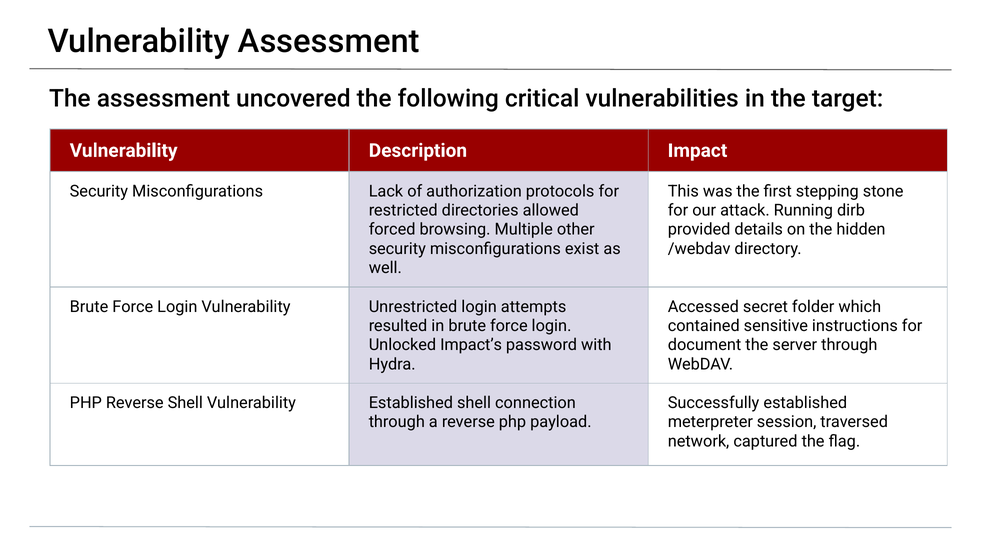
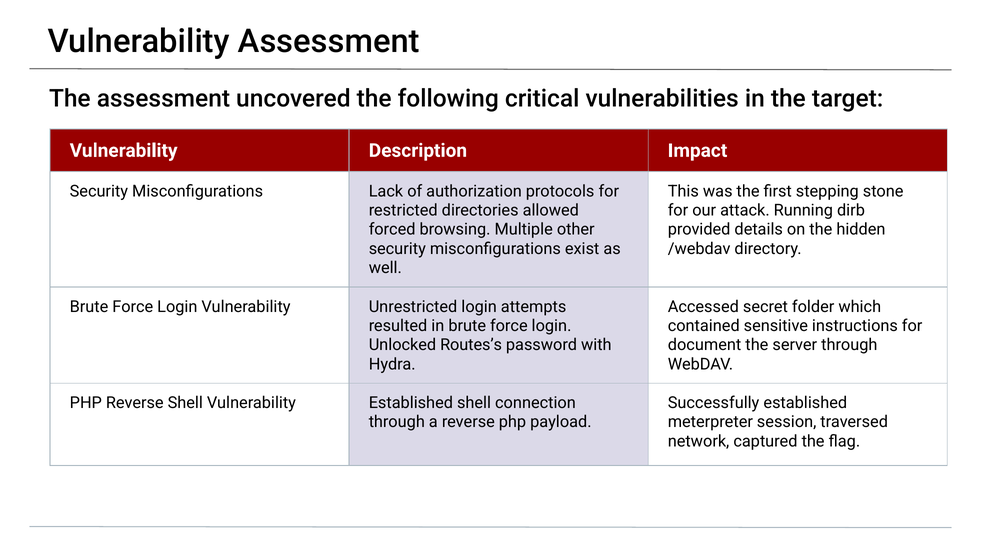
Impact’s: Impact’s -> Routes’s (471, 345)
